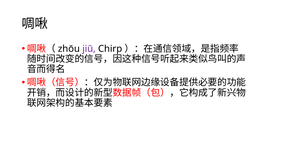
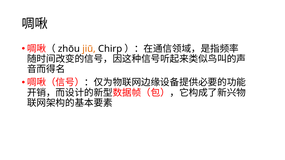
jiū colour: purple -> orange (89, 49)
